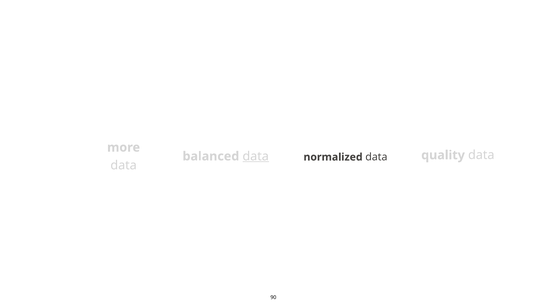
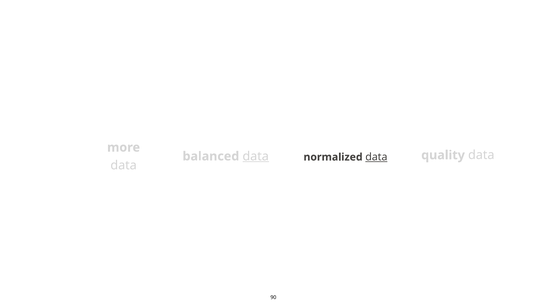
data underline: none -> present (376, 157)
